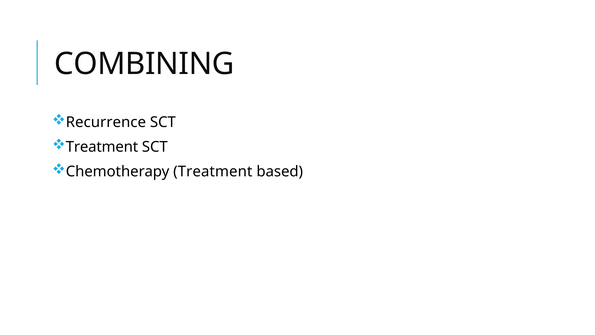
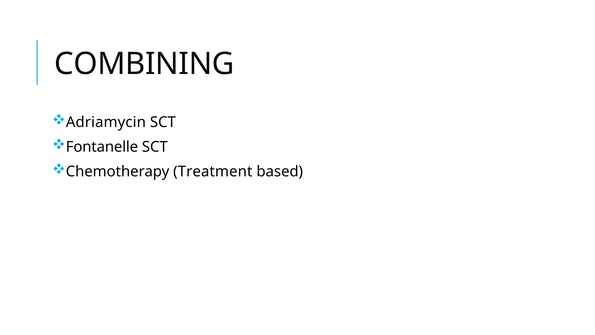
Recurrence: Recurrence -> Adriamycin (106, 122)
Treatment: Treatment -> Fontanelle (102, 147)
